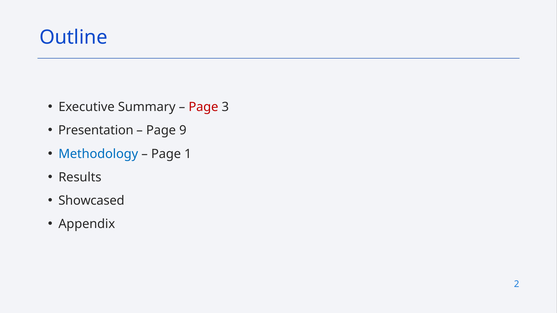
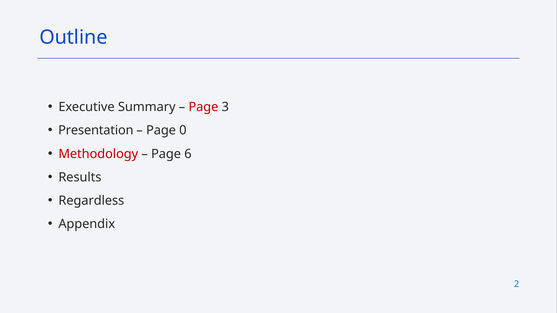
9: 9 -> 0 (183, 131)
Methodology colour: blue -> red (98, 154)
1: 1 -> 6 (188, 154)
Showcased: Showcased -> Regardless (91, 201)
